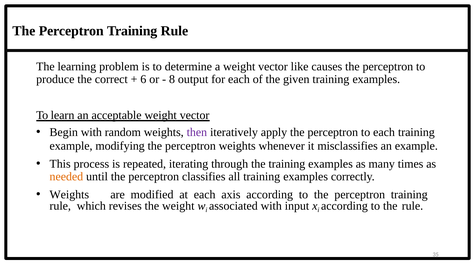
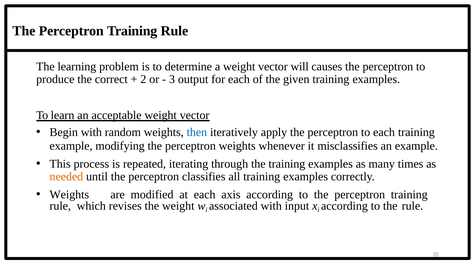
like: like -> will (300, 67)
6: 6 -> 2 (143, 79)
8: 8 -> 3 (172, 79)
then colour: purple -> blue (197, 132)
